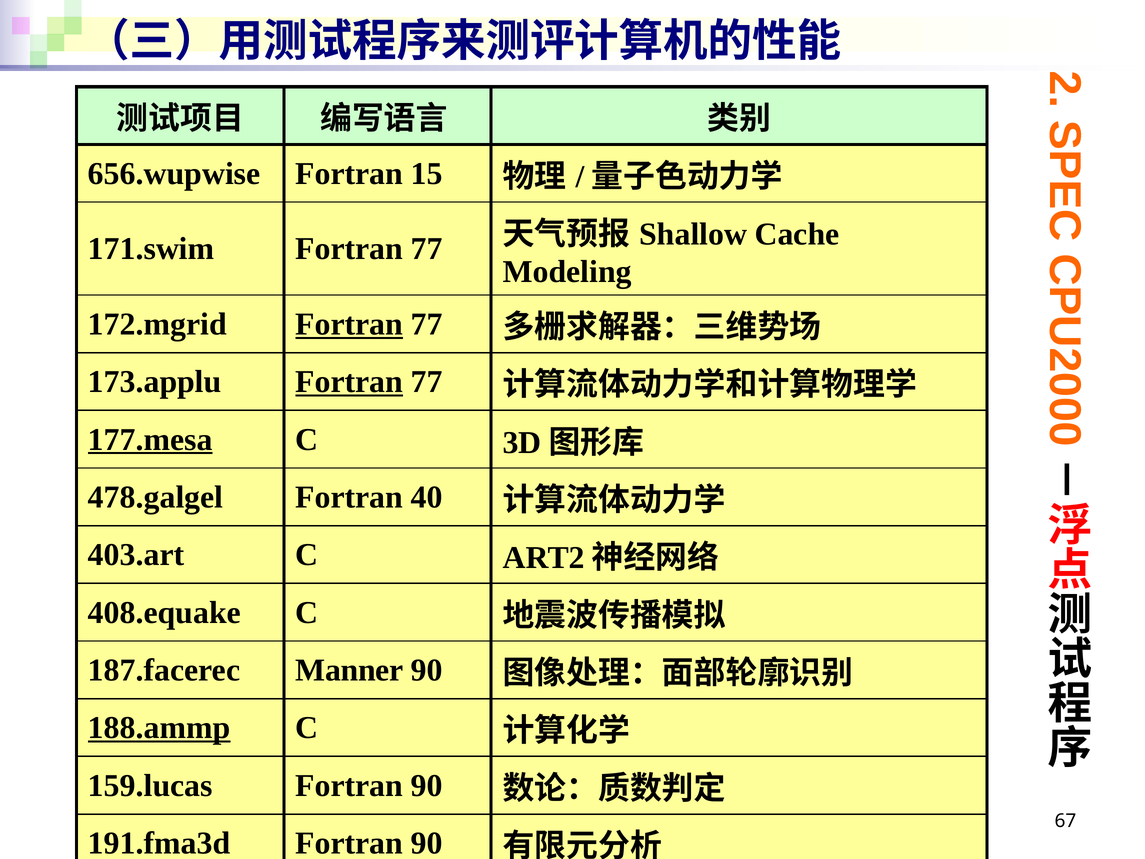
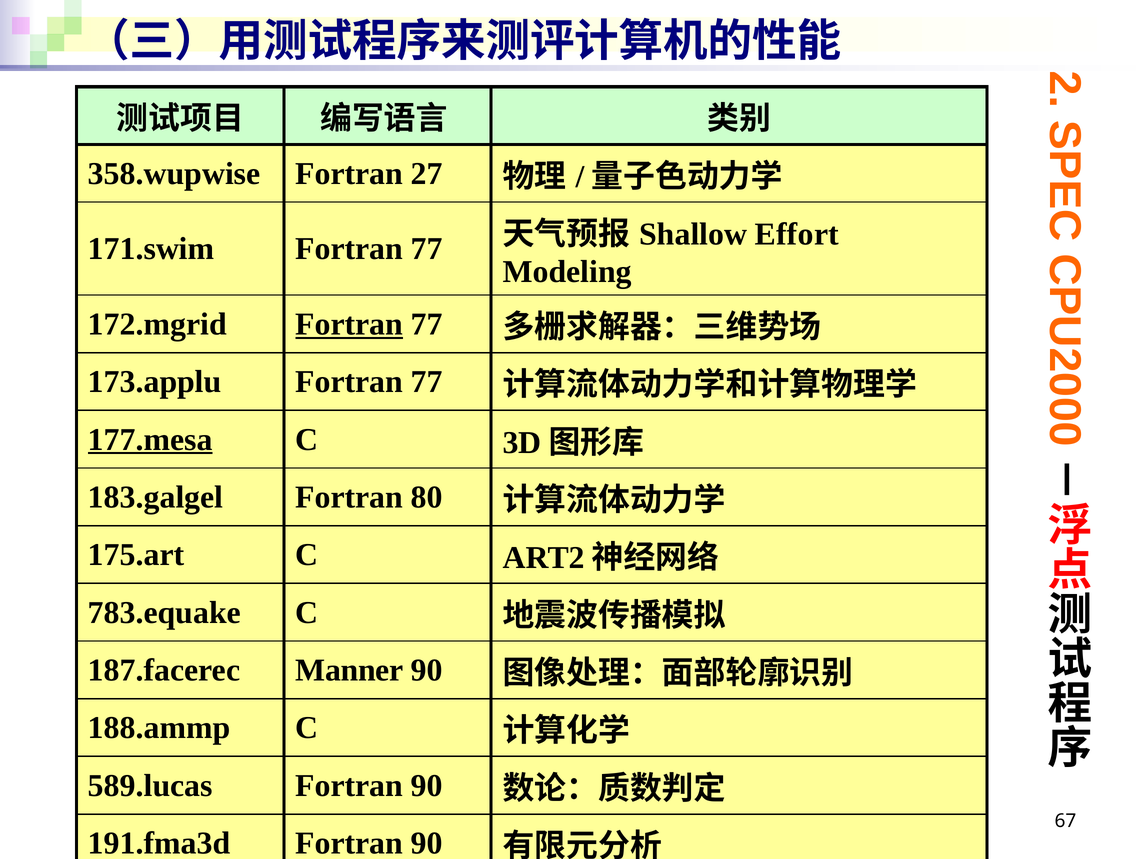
656.wupwise: 656.wupwise -> 358.wupwise (174, 173)
15: 15 -> 27 (427, 173)
Cache: Cache -> Effort (797, 234)
Fortran underline: present -> none (349, 382)
478.galgel: 478.galgel -> 183.galgel (156, 497)
40: 40 -> 80 (427, 497)
403.art: 403.art -> 175.art (136, 555)
408.equake: 408.equake -> 783.equake (164, 612)
188.ammp underline: present -> none (159, 728)
159.lucas: 159.lucas -> 589.lucas (150, 785)
